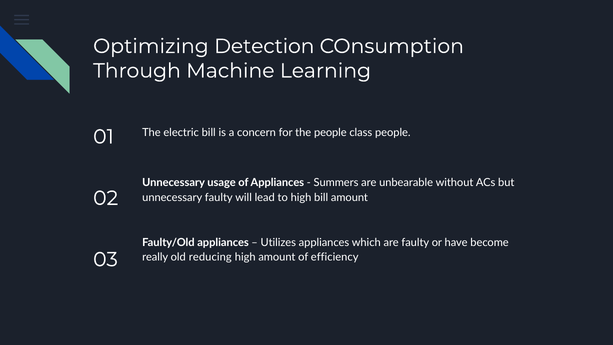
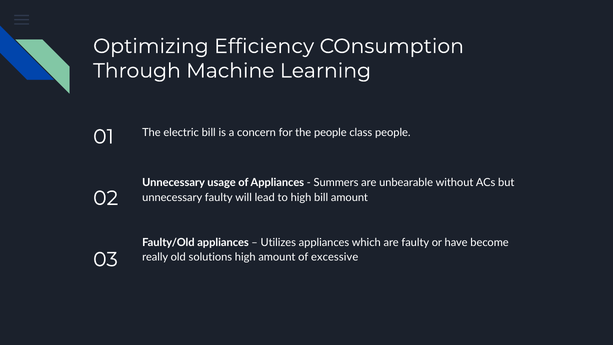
Detection: Detection -> Efficiency (264, 46)
reducing: reducing -> solutions (210, 257)
efficiency: efficiency -> excessive (335, 257)
